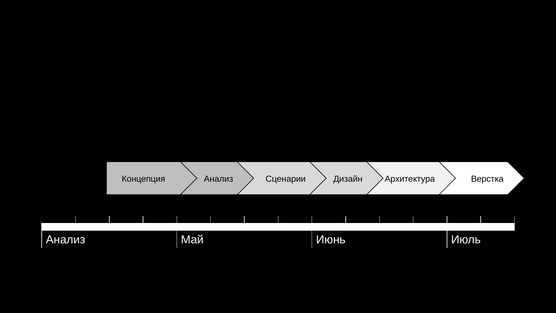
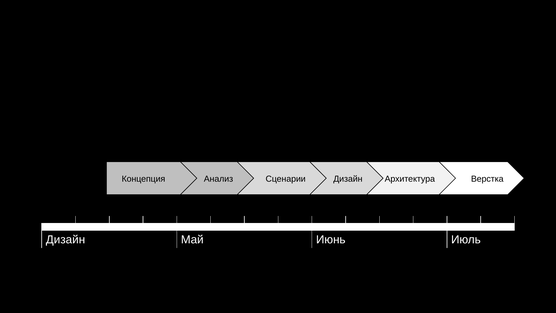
Анализ: Анализ -> Дизайн (66, 239)
